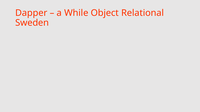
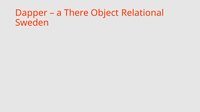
While: While -> There (76, 13)
